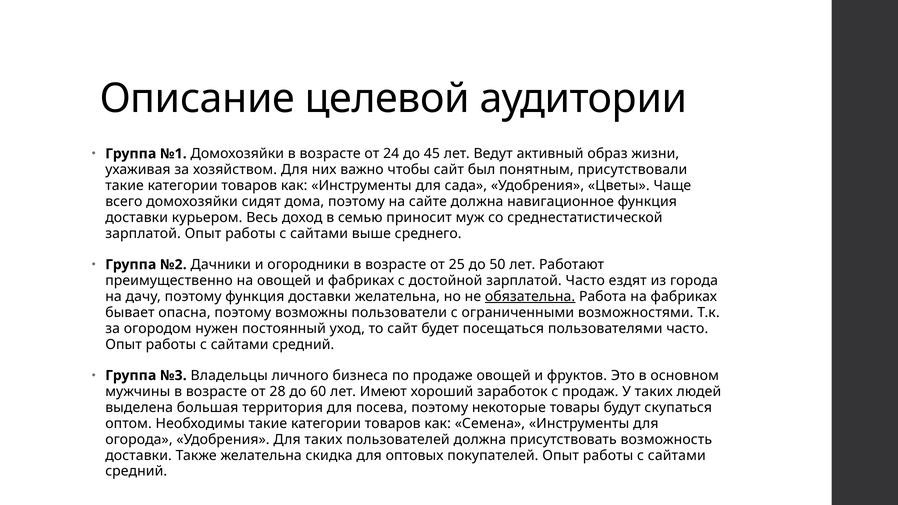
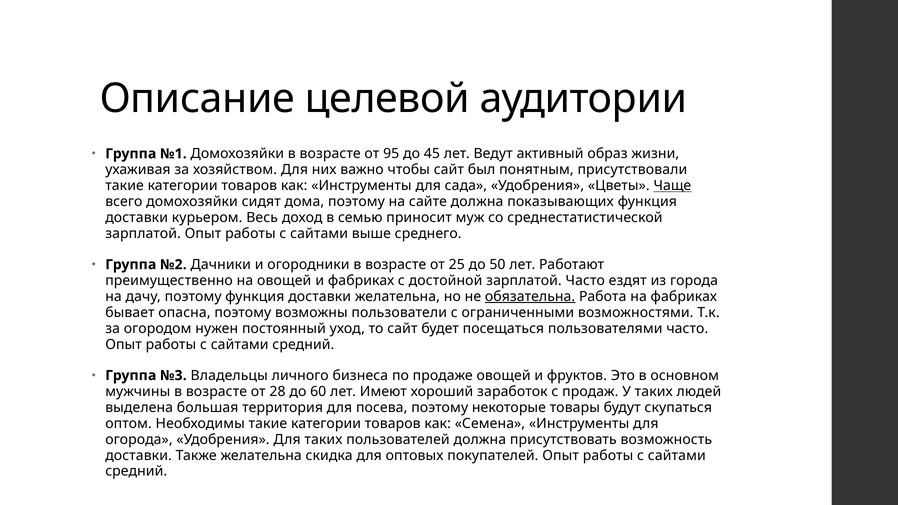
24: 24 -> 95 (391, 154)
Чаще underline: none -> present (672, 186)
навигационное: навигационное -> показывающих (561, 202)
